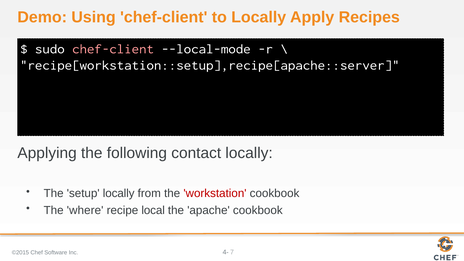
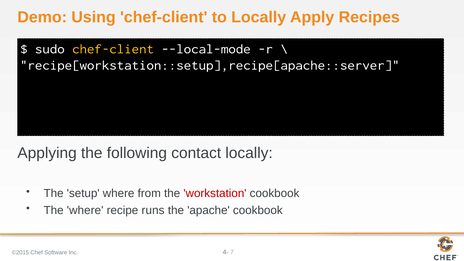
chef-client colour: pink -> yellow (113, 49)
setup locally: locally -> where (119, 193)
local: local -> runs (153, 210)
